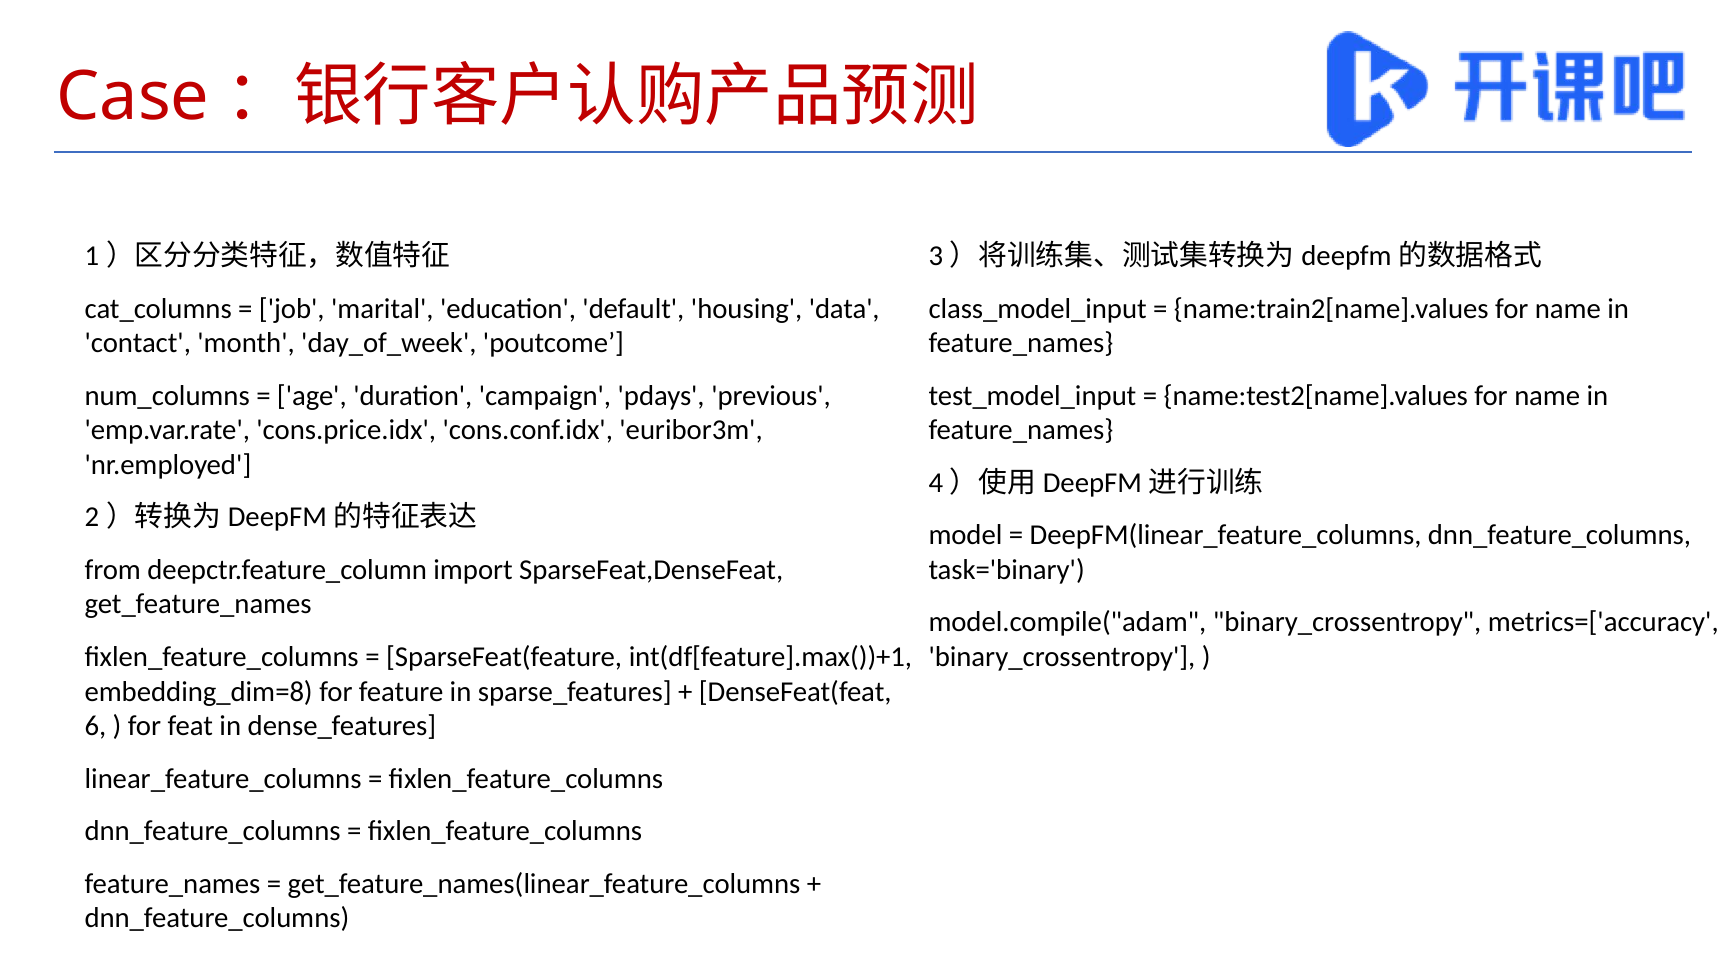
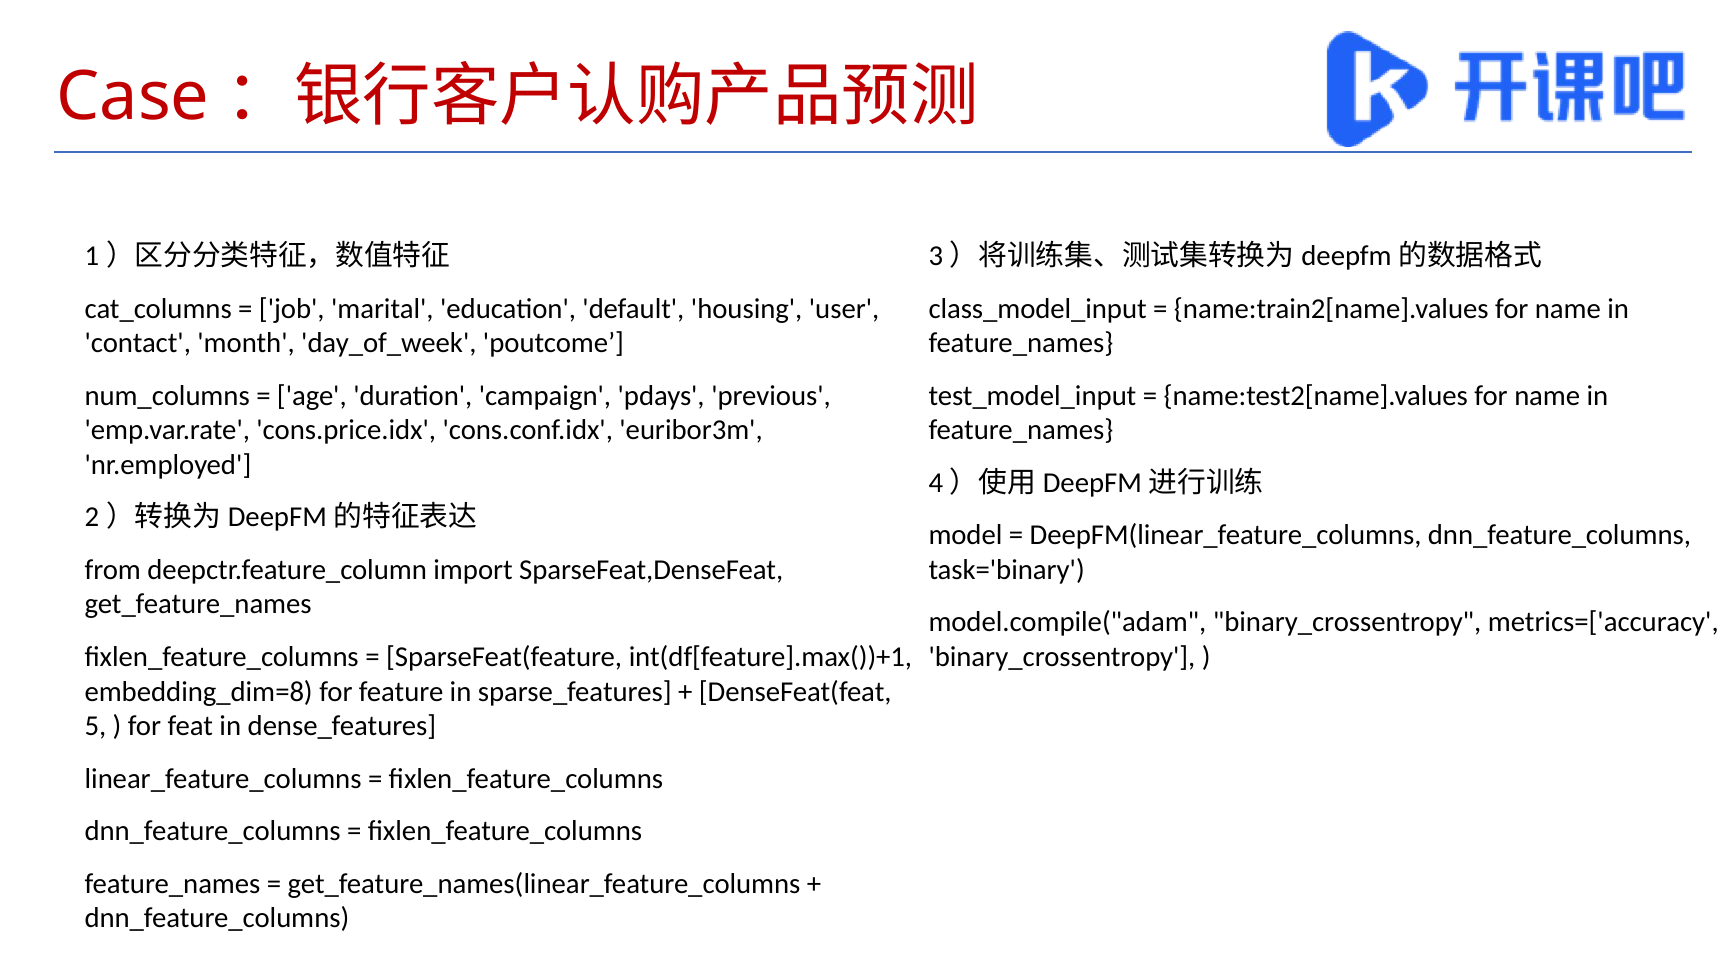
data: data -> user (844, 309)
6: 6 -> 5 (95, 726)
